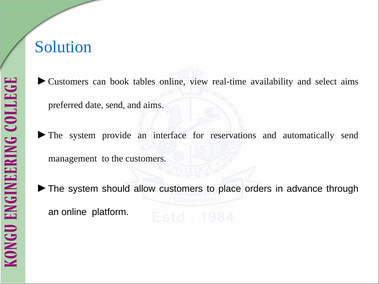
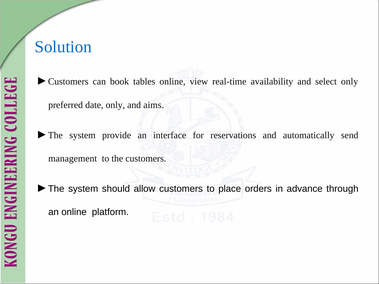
select aims: aims -> only (350, 82)
date send: send -> only (115, 105)
